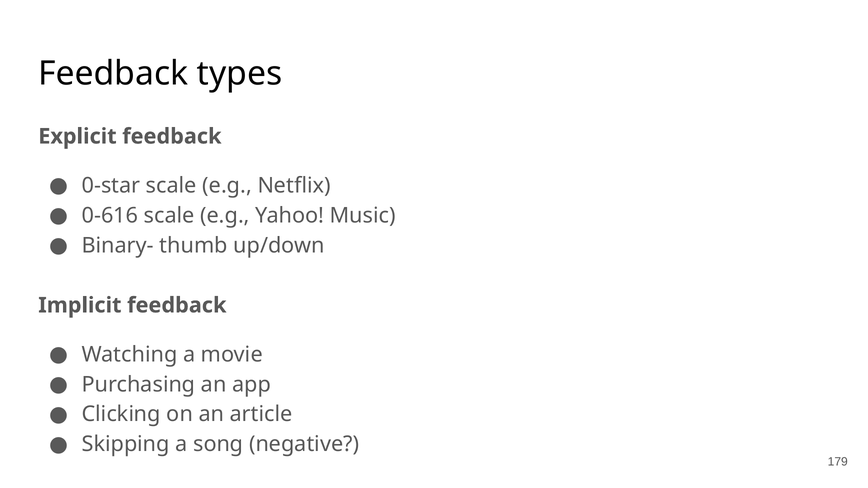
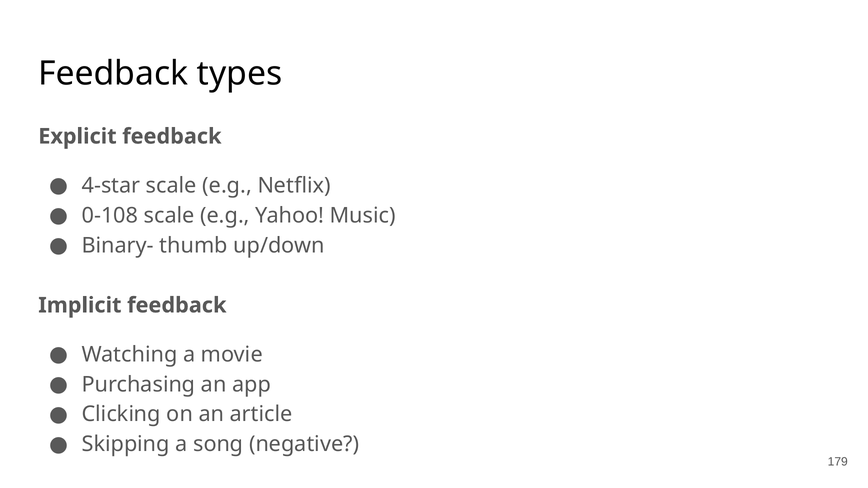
0-star: 0-star -> 4-star (111, 186)
0-616: 0-616 -> 0-108 (110, 216)
